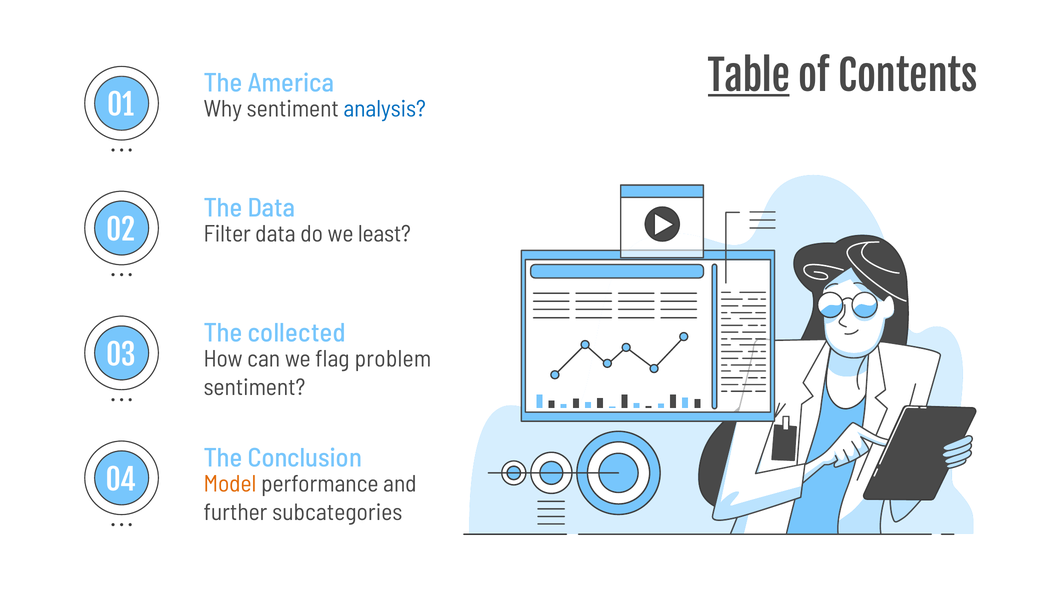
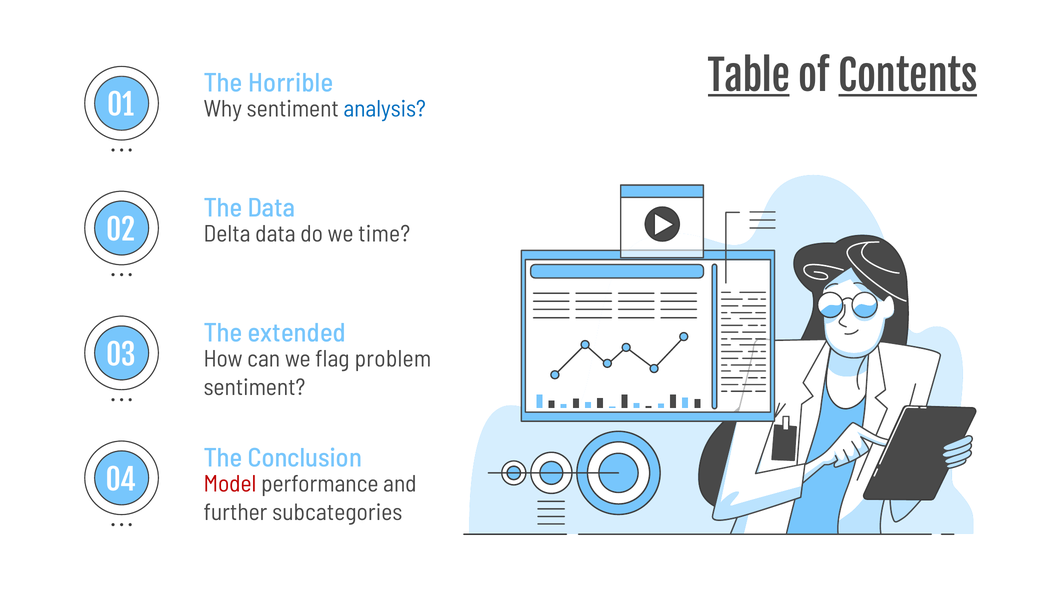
Contents underline: none -> present (908, 78)
America: America -> Horrible (291, 83)
Filter: Filter -> Delta (227, 234)
least: least -> time (384, 234)
collected: collected -> extended (297, 333)
Model colour: orange -> red (230, 484)
